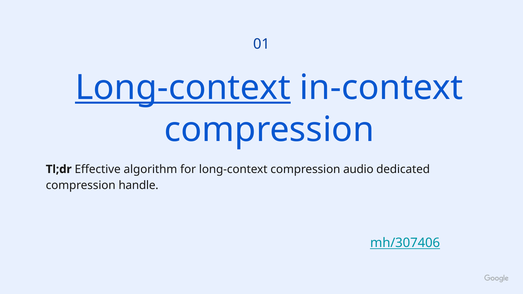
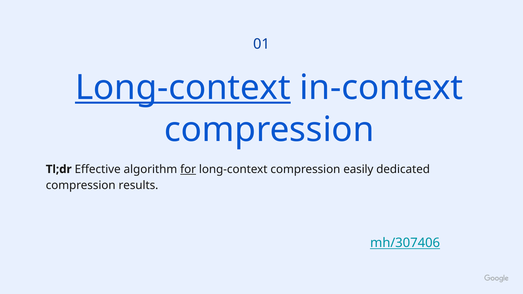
for underline: none -> present (188, 169)
audio: audio -> easily (358, 169)
handle: handle -> results (138, 185)
